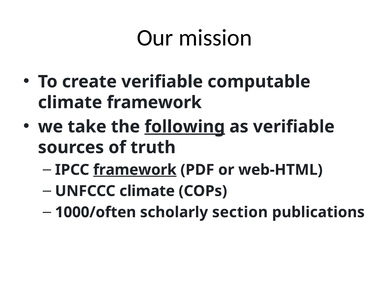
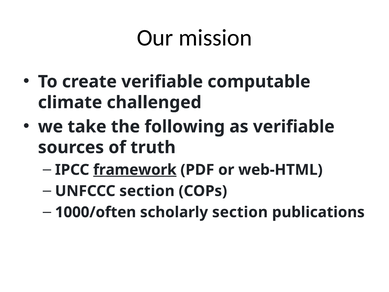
climate framework: framework -> challenged (154, 102)
following underline: present -> none (185, 127)
UNFCCC climate: climate -> section (147, 191)
